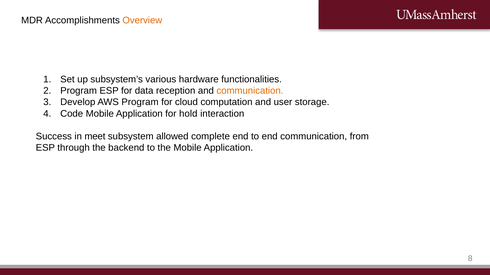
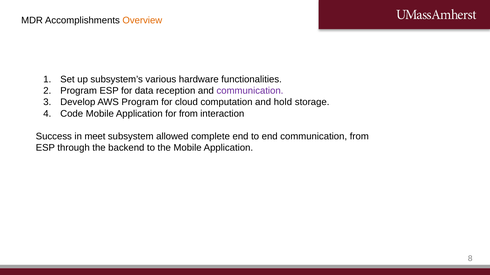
communication colour: orange -> purple (250, 91)
user: user -> hold (283, 102)
for hold: hold -> from (188, 114)
